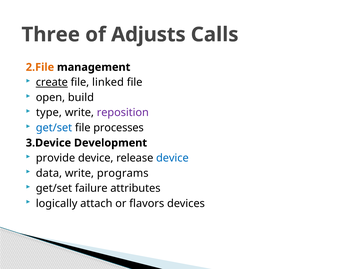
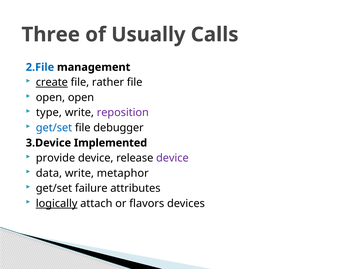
Adjusts: Adjusts -> Usually (148, 35)
2.File colour: orange -> blue (40, 67)
linked: linked -> rather (108, 82)
open build: build -> open (81, 98)
processes: processes -> debugger (119, 128)
Development: Development -> Implemented (111, 143)
device colour: blue -> purple (172, 158)
programs: programs -> metaphor (123, 173)
logically underline: none -> present (57, 204)
